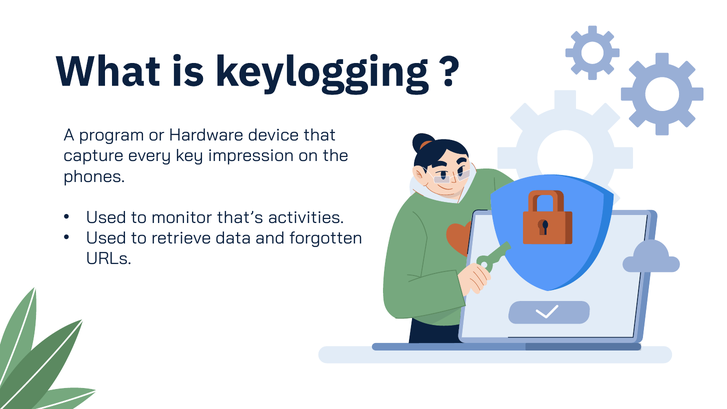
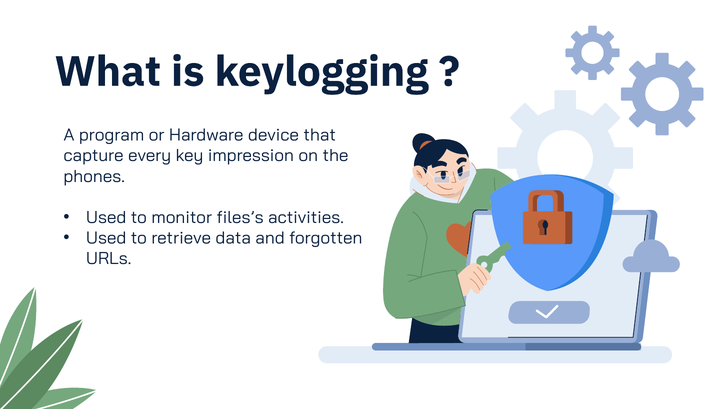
that’s: that’s -> files’s (240, 218)
